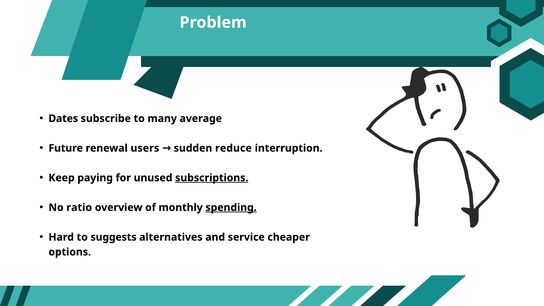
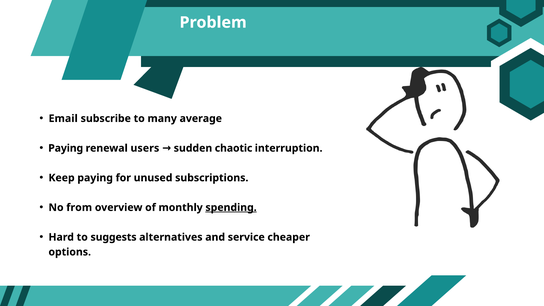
Dates: Dates -> Email (63, 119)
Future: Future -> Paying (66, 148)
reduce: reduce -> chaotic (234, 148)
subscriptions underline: present -> none (212, 178)
ratio: ratio -> from (79, 207)
